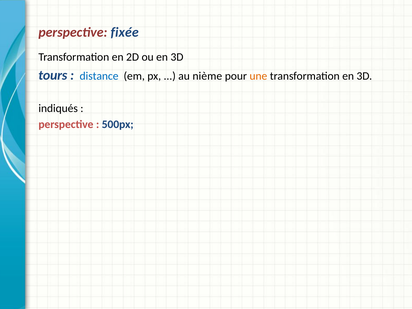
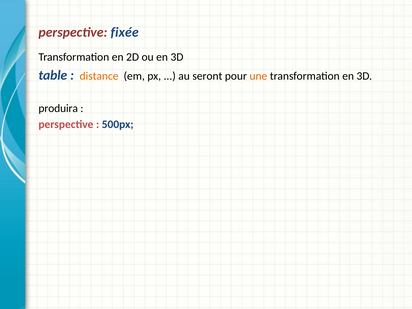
tours: tours -> table (53, 75)
distance colour: blue -> orange (99, 76)
nième: nième -> seront (207, 76)
indiqués: indiqués -> produira (58, 108)
